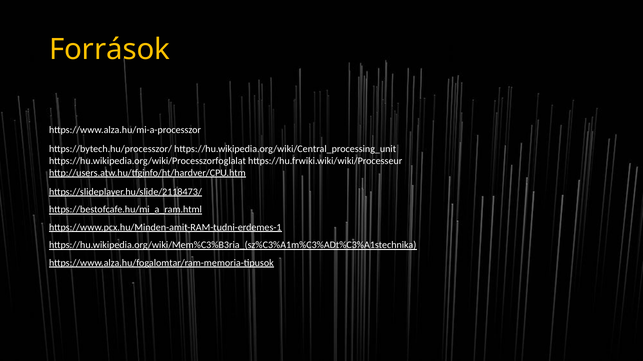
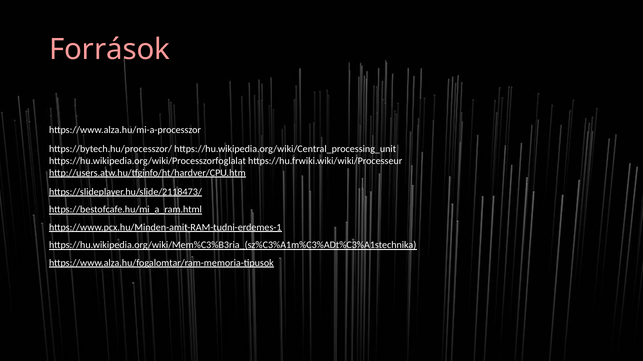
Források colour: yellow -> pink (110, 50)
